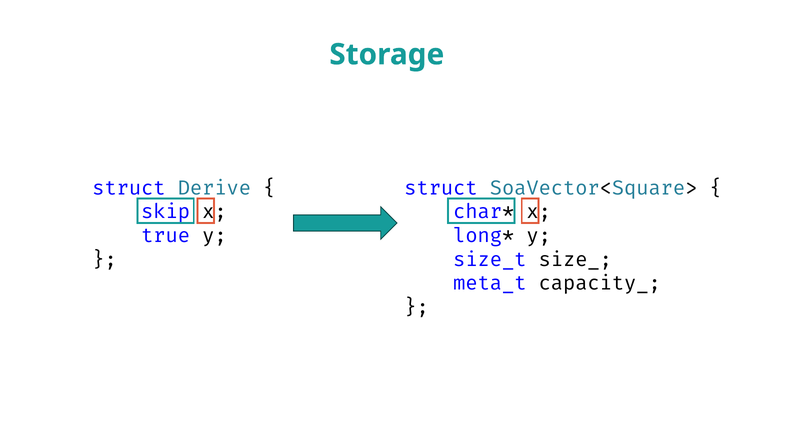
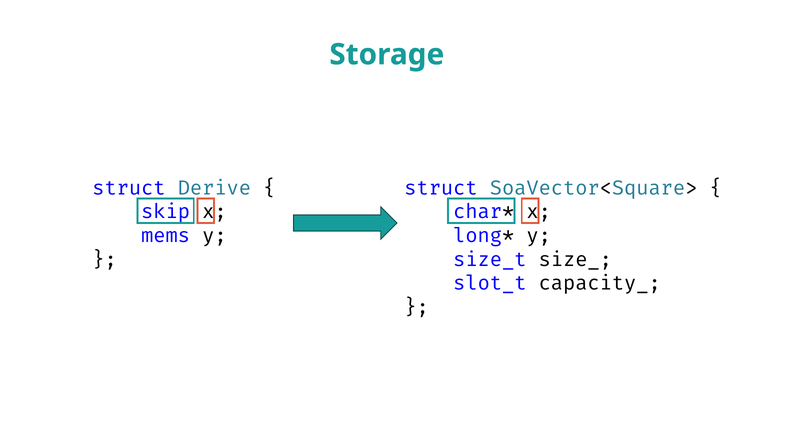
true: true -> mems (166, 236)
meta_t: meta_t -> slot_t (490, 284)
